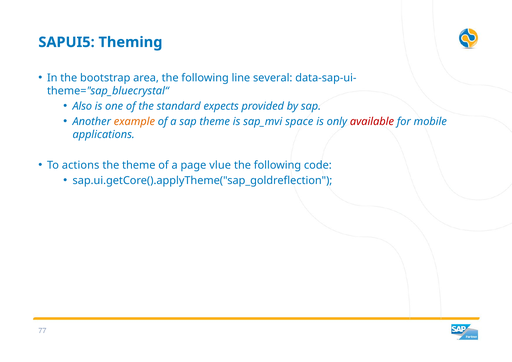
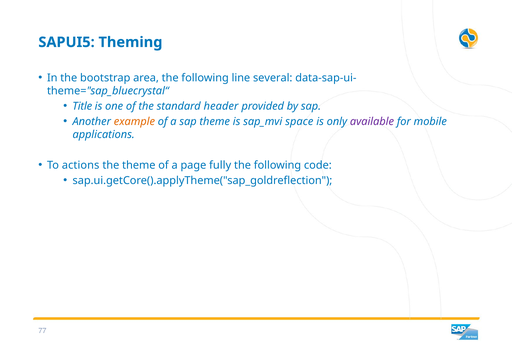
Also: Also -> Title (82, 106)
expects: expects -> header (221, 106)
available colour: red -> purple (372, 122)
vlue: vlue -> fully (220, 165)
